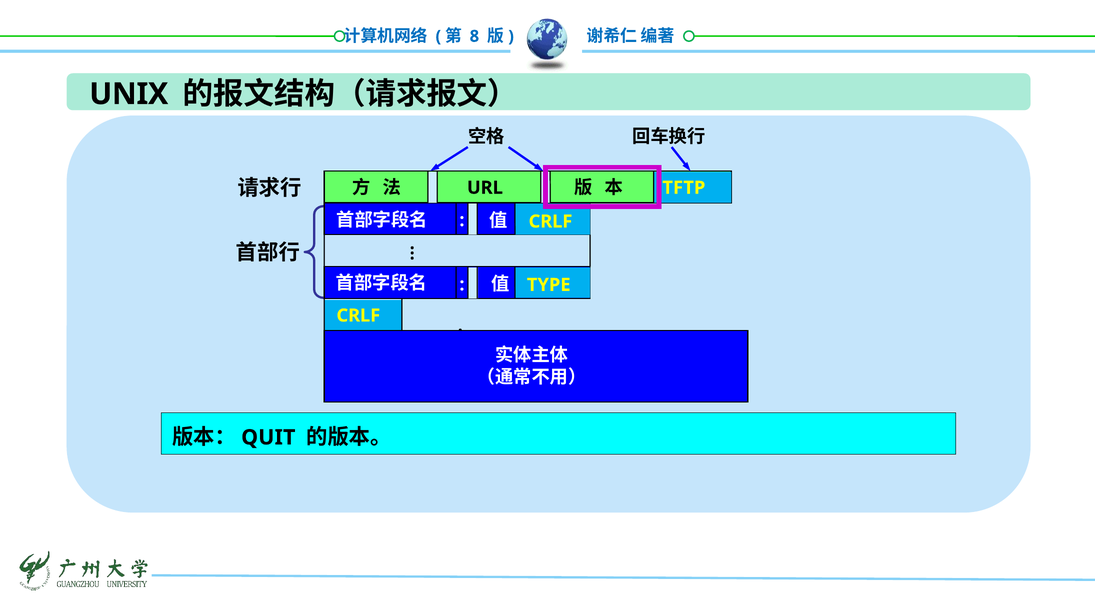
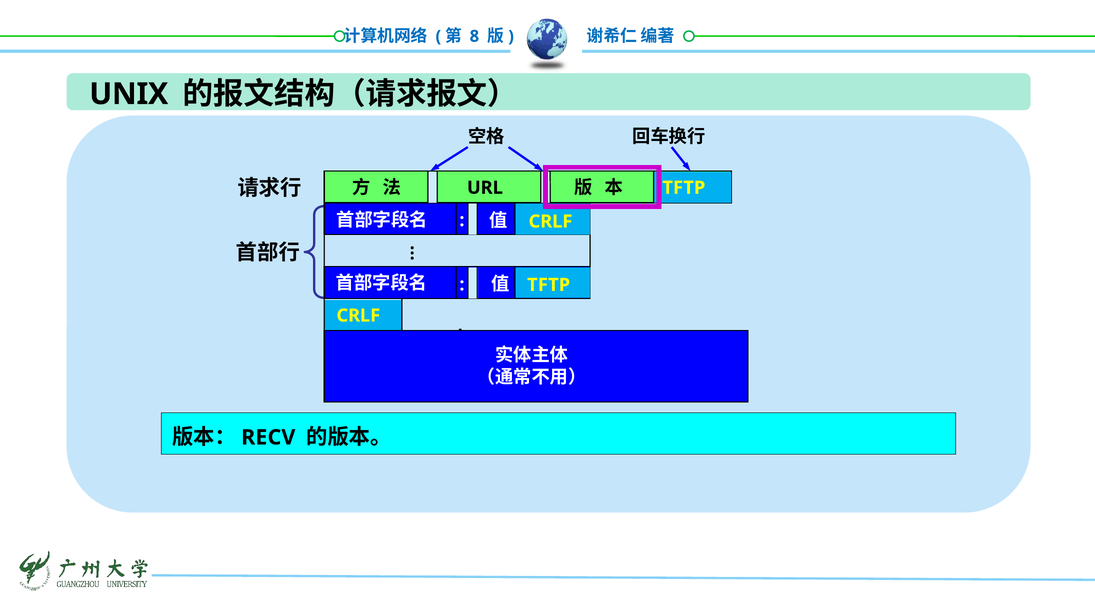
TYPE: TYPE -> TFTP (549, 285)
QUIT: QUIT -> RECV (268, 437)
